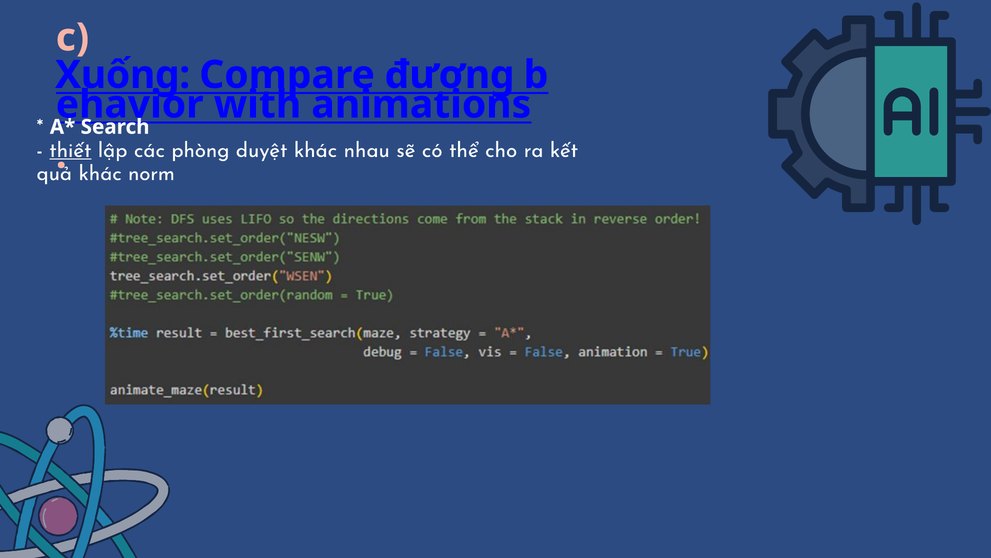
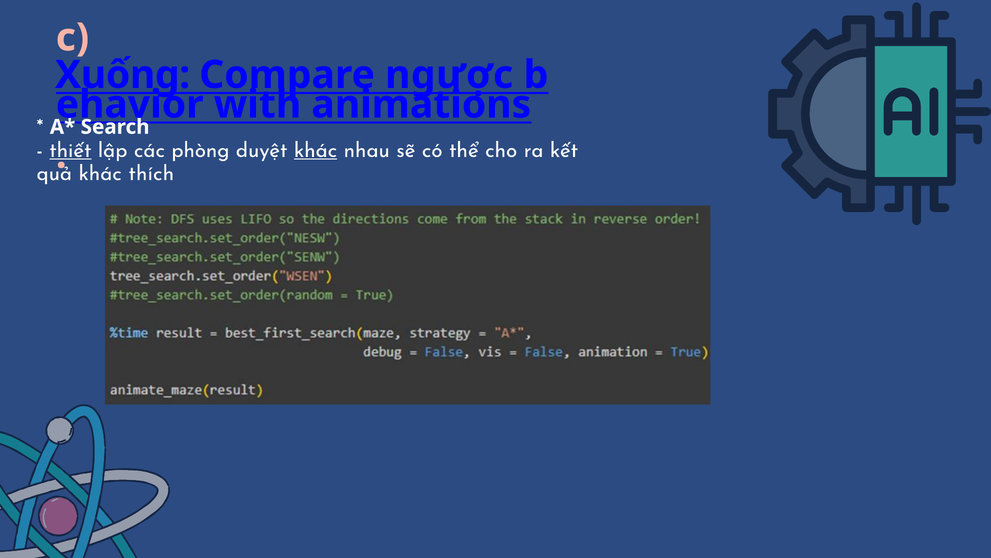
đương: đương -> ngược (449, 75)
khác underline: none -> present (316, 150)
norm: norm -> thích (151, 173)
